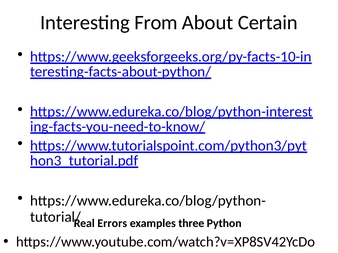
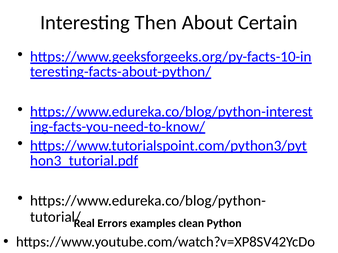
From: From -> Then (156, 23)
three: three -> clean (191, 224)
